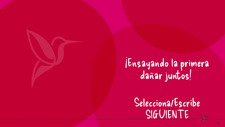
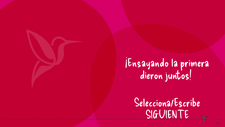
dañar: dañar -> dieron (152, 75)
